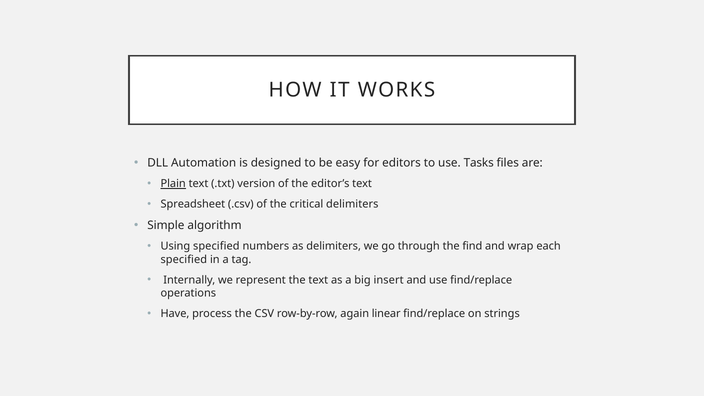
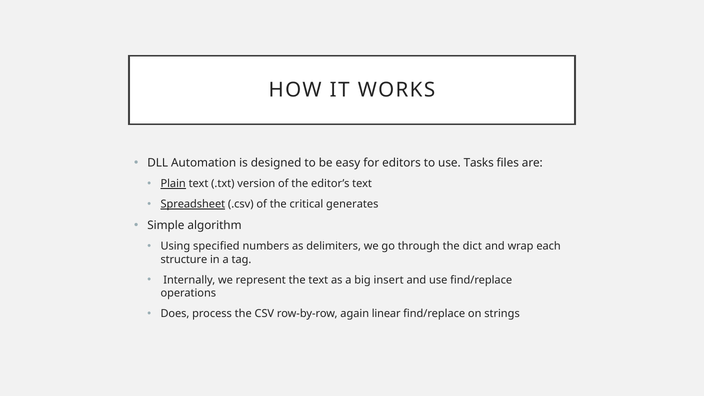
Spreadsheet underline: none -> present (193, 204)
critical delimiters: delimiters -> generates (352, 204)
find: find -> dict (472, 246)
specified: specified -> structure (184, 259)
Have: Have -> Does (175, 314)
